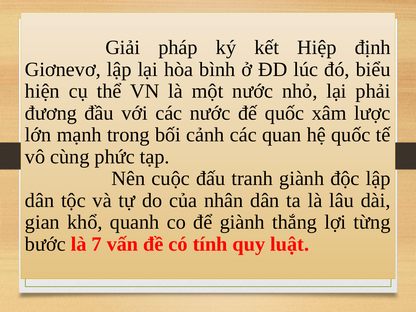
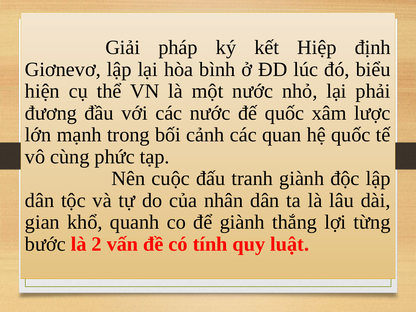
7: 7 -> 2 (97, 244)
